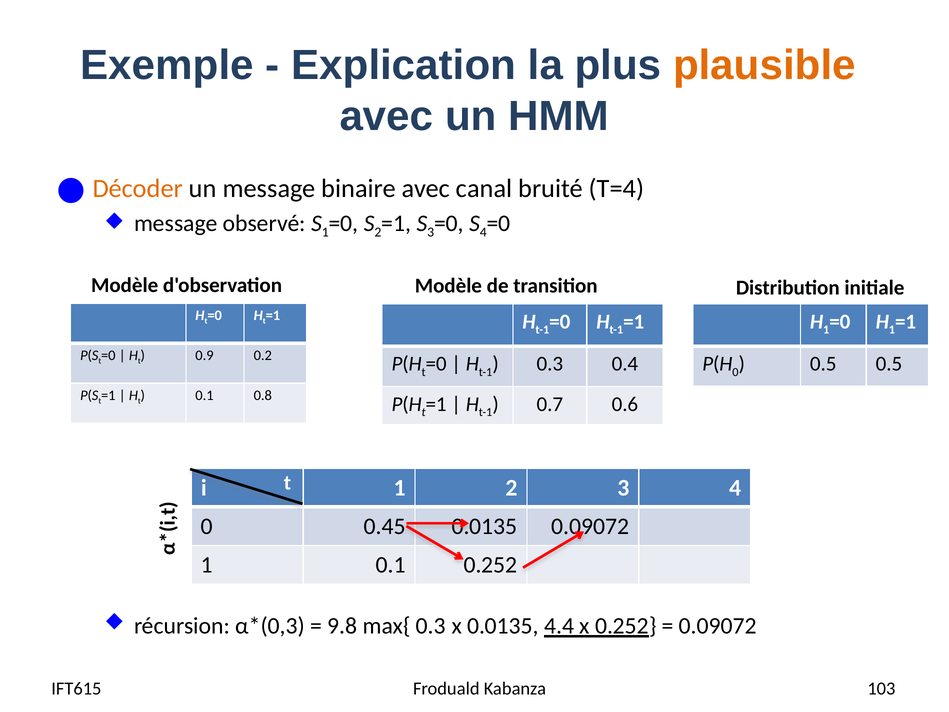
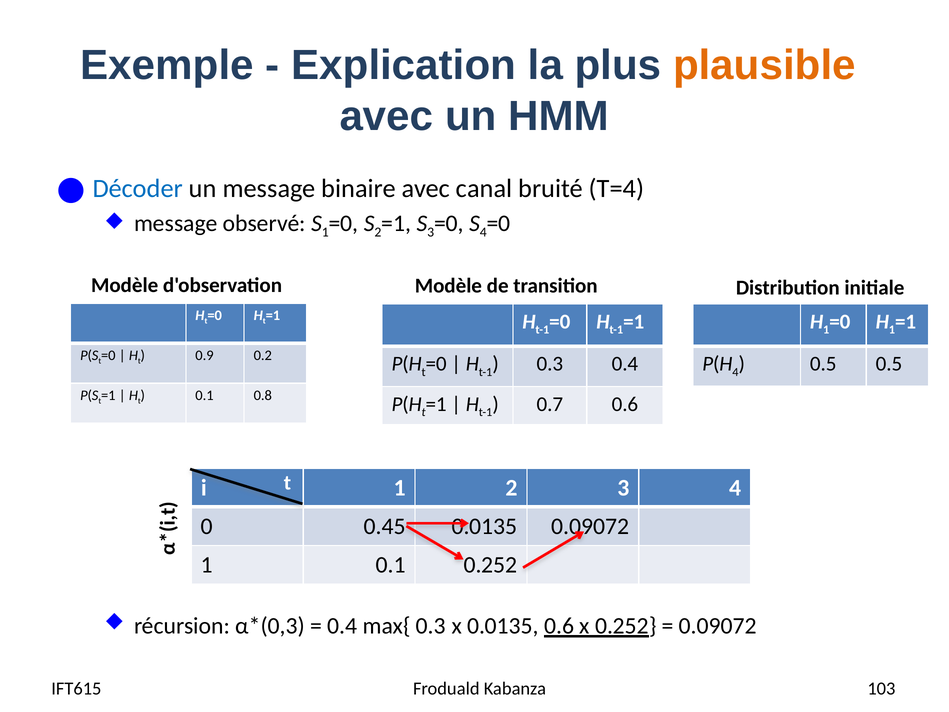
Décoder colour: orange -> blue (138, 188)
0: 0 -> 4 (735, 372)
9.8: 9.8 -> 0.4 (342, 626)
0.0135 4.4: 4.4 -> 0.6 (559, 626)
